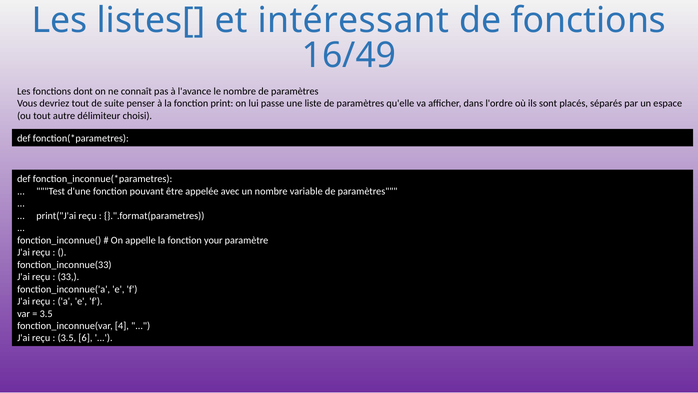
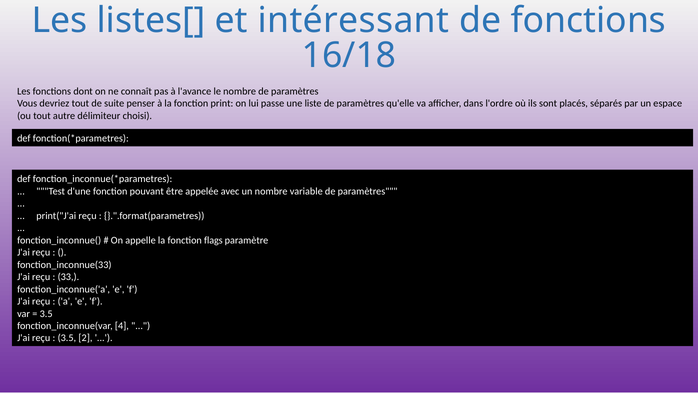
16/49: 16/49 -> 16/18 (349, 55)
your: your -> flags (213, 240)
6: 6 -> 2 (85, 338)
